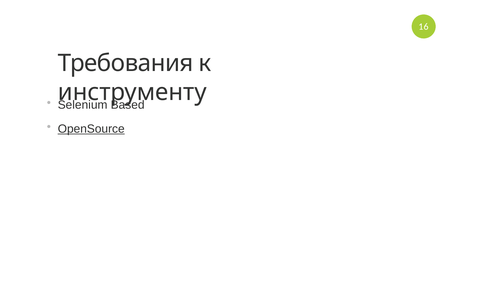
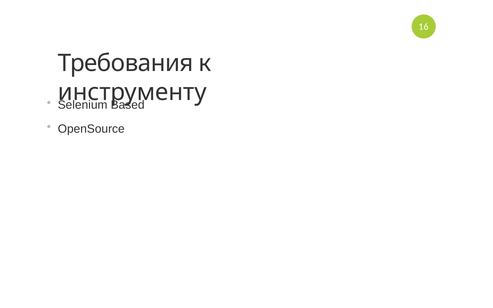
OpenSource underline: present -> none (91, 129)
